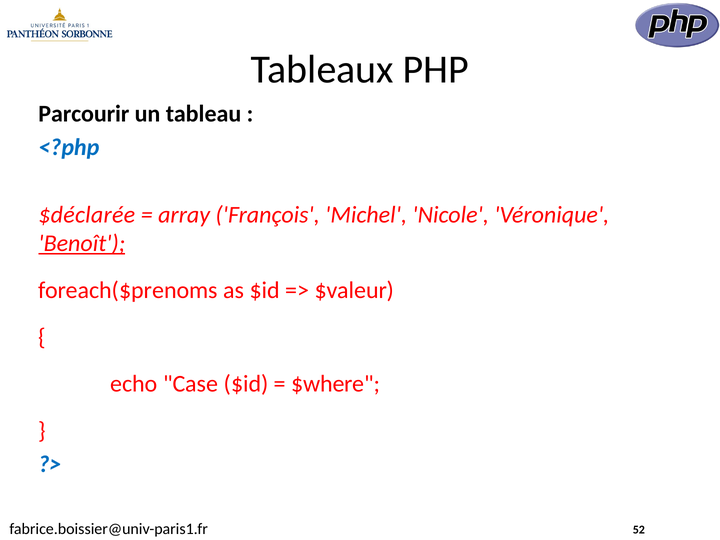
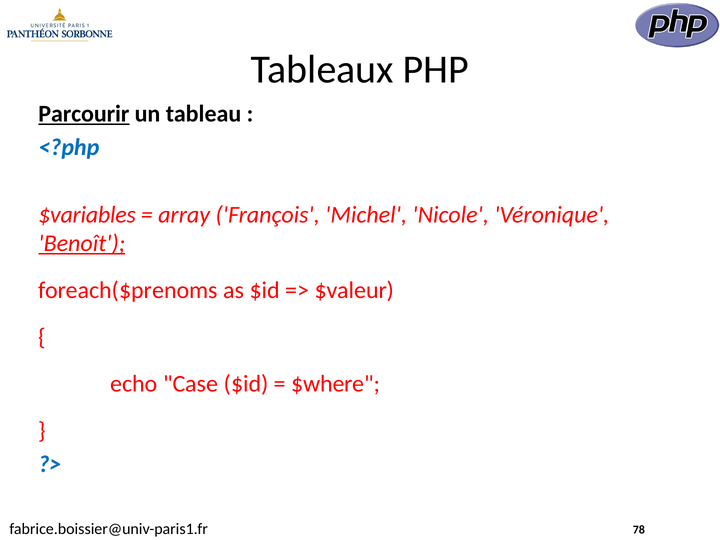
Parcourir underline: none -> present (84, 114)
$déclarée: $déclarée -> $variables (87, 215)
52: 52 -> 78 (639, 530)
